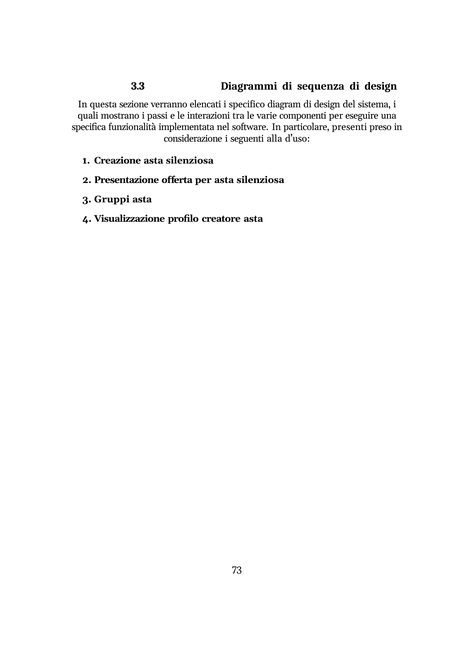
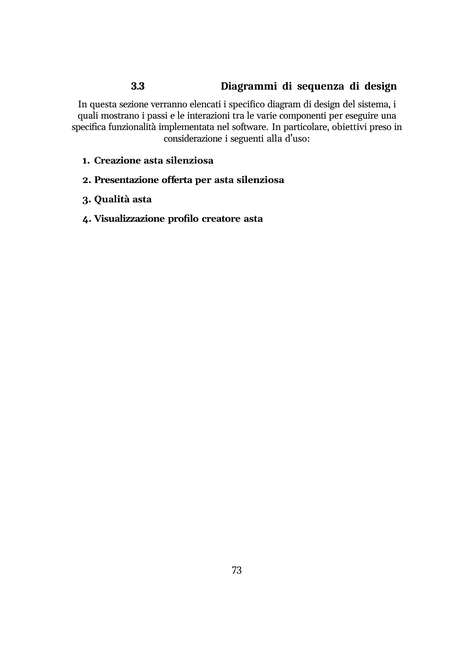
presenti: presenti -> obiettivi (349, 127)
Gruppi: Gruppi -> Qualità (112, 199)
